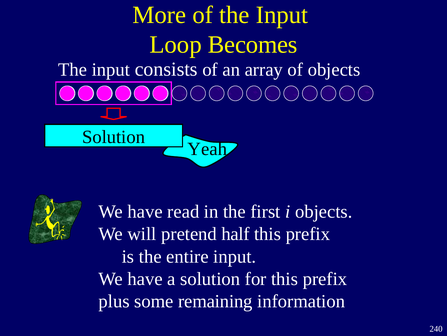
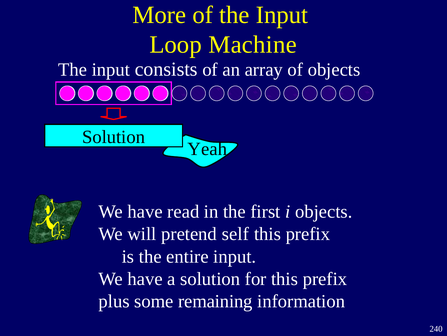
Becomes: Becomes -> Machine (253, 45)
half: half -> self (235, 234)
